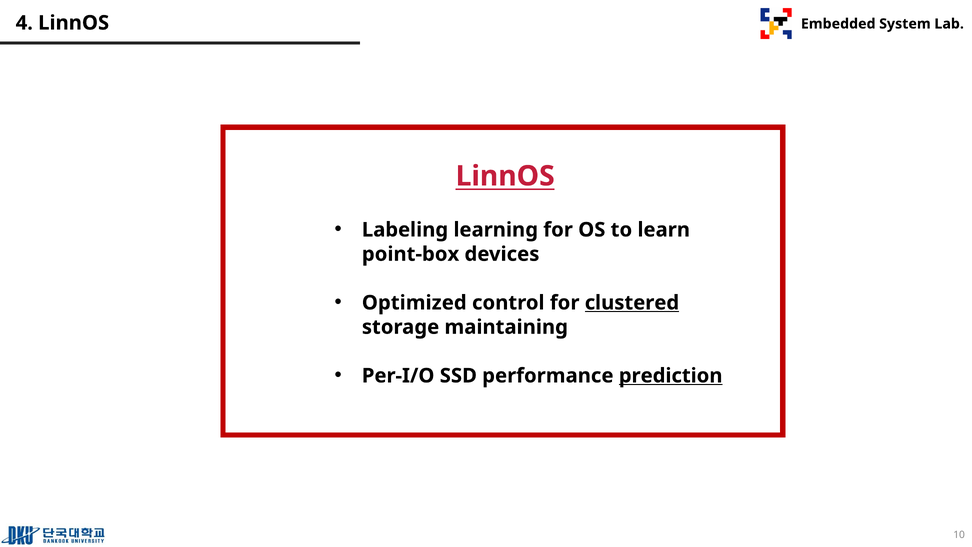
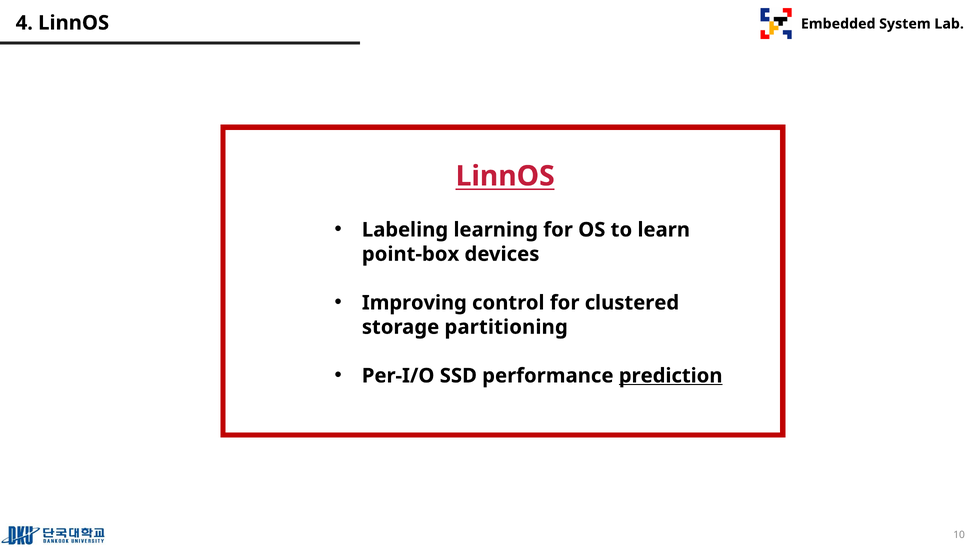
Optimized: Optimized -> Improving (414, 303)
clustered underline: present -> none (632, 303)
maintaining: maintaining -> partitioning (506, 327)
